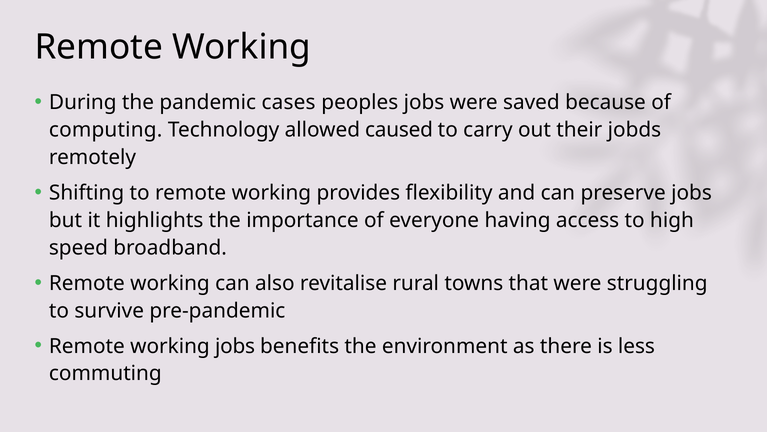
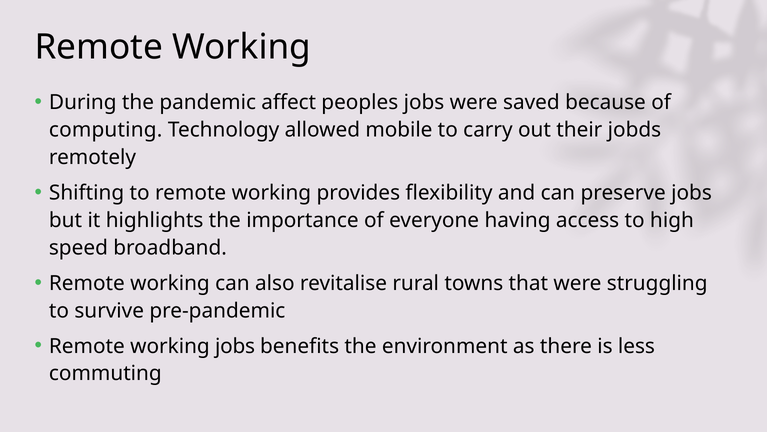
cases: cases -> affect (289, 102)
caused: caused -> mobile (399, 130)
